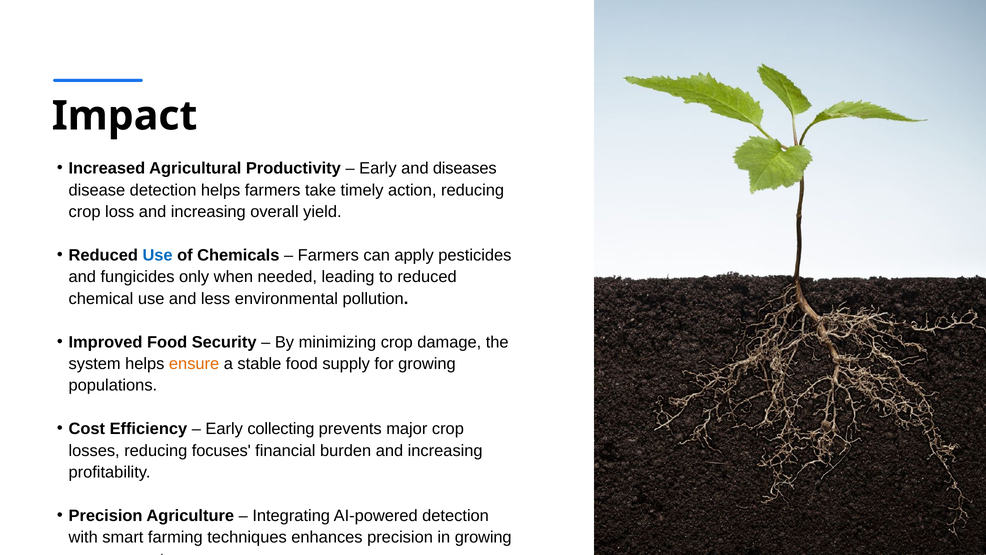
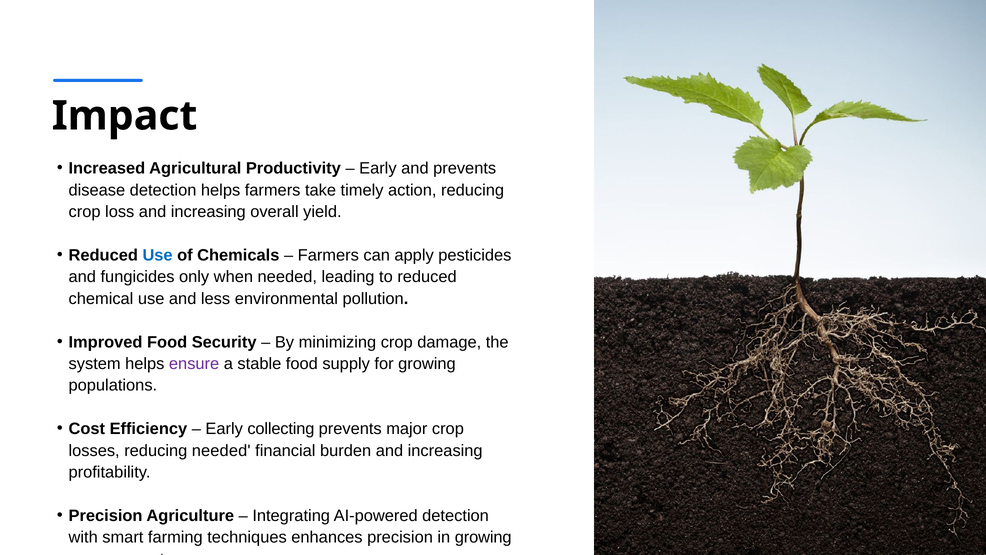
and diseases: diseases -> prevents (465, 168)
ensure colour: orange -> purple (194, 364)
reducing focuses: focuses -> needed (221, 450)
